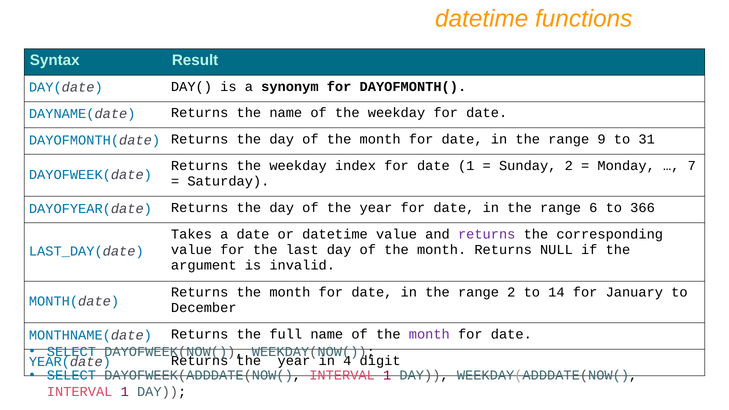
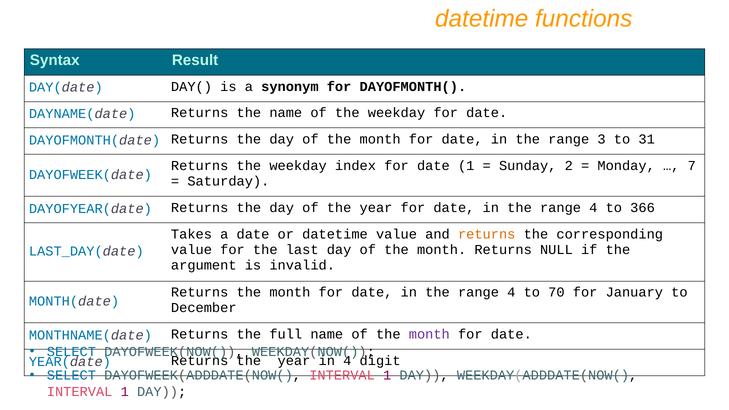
9: 9 -> 3 (602, 139)
6: 6 -> 4 (593, 208)
returns colour: purple -> orange (487, 234)
2: 2 -> 4 (511, 293)
14: 14 -> 70 (556, 293)
